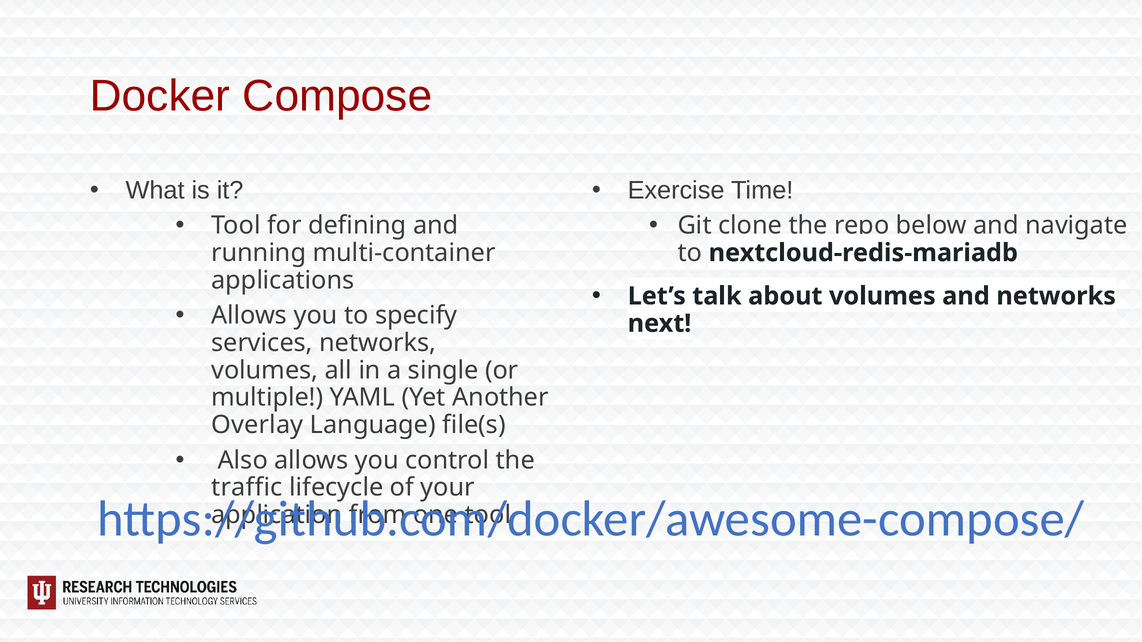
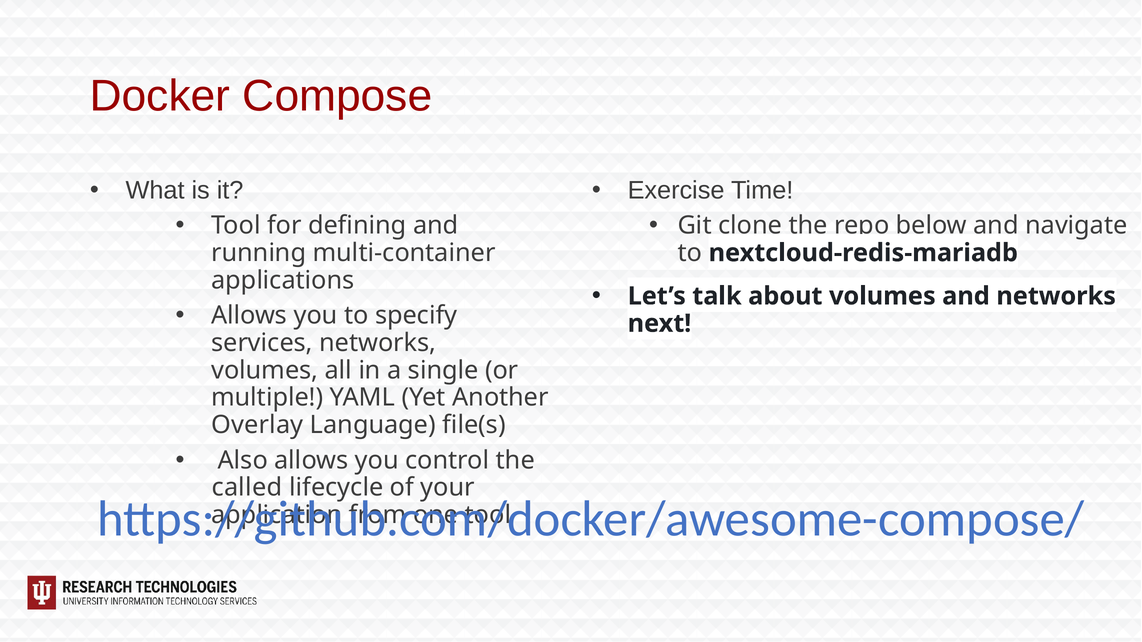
traffic: traffic -> called (247, 488)
